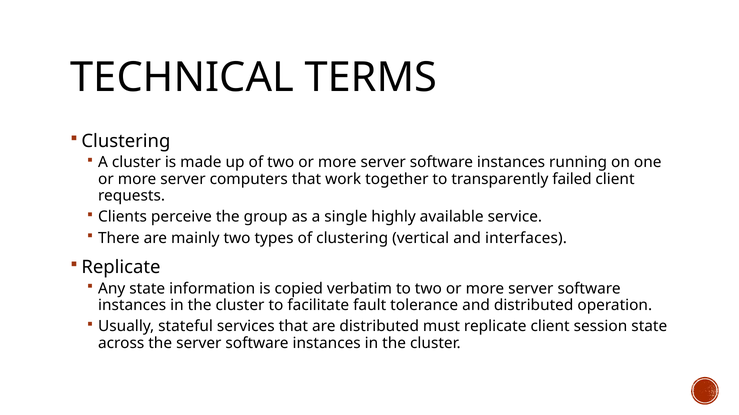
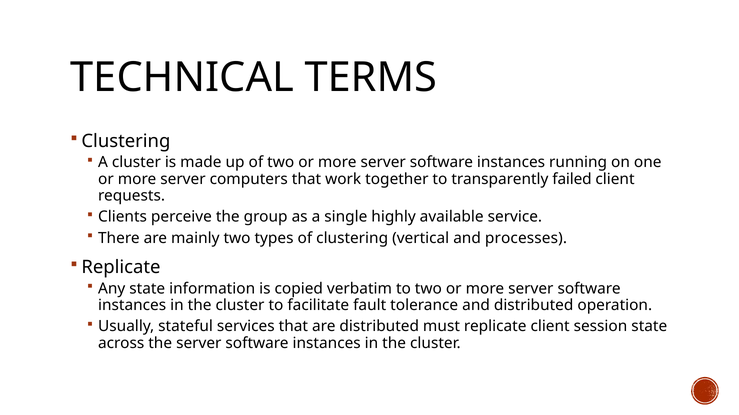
interfaces: interfaces -> processes (526, 238)
